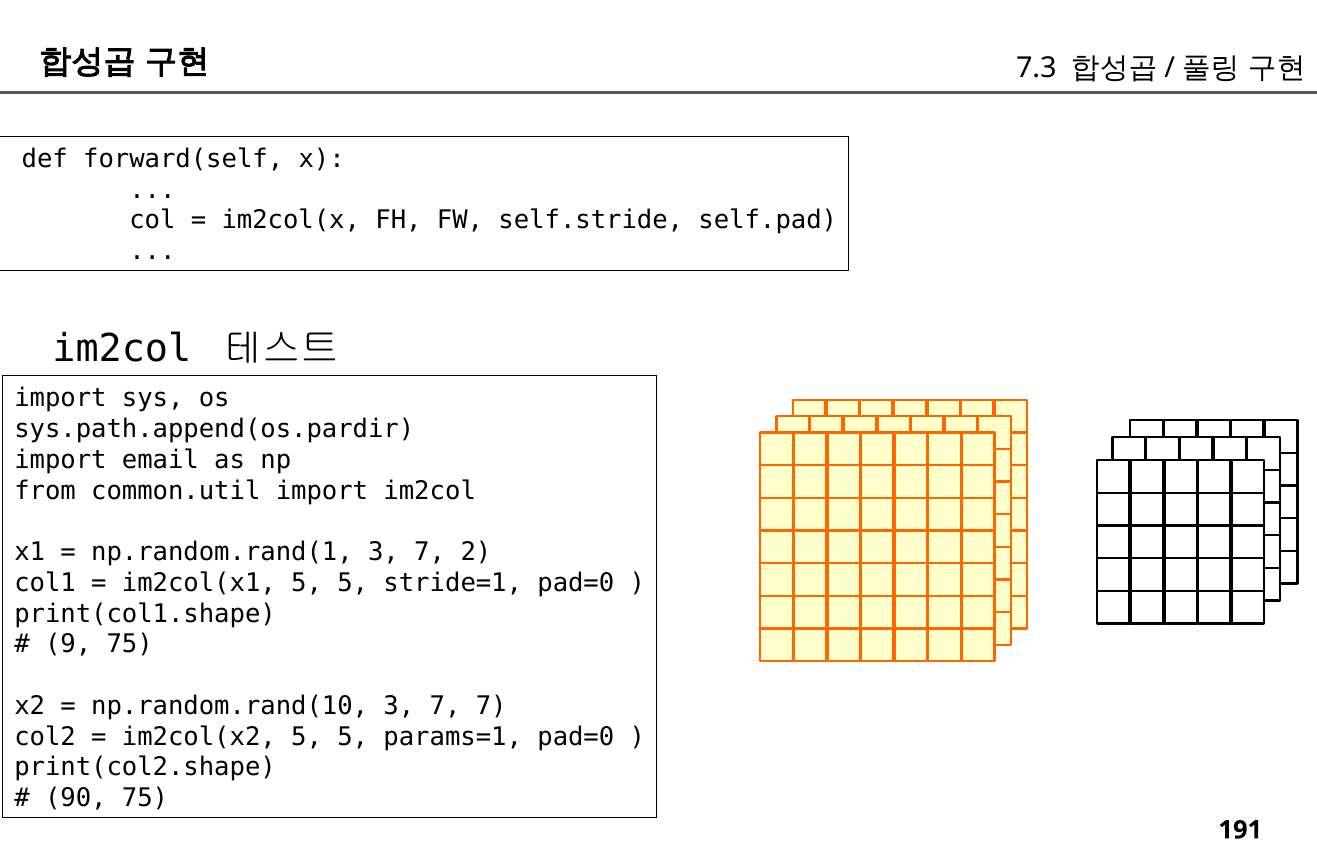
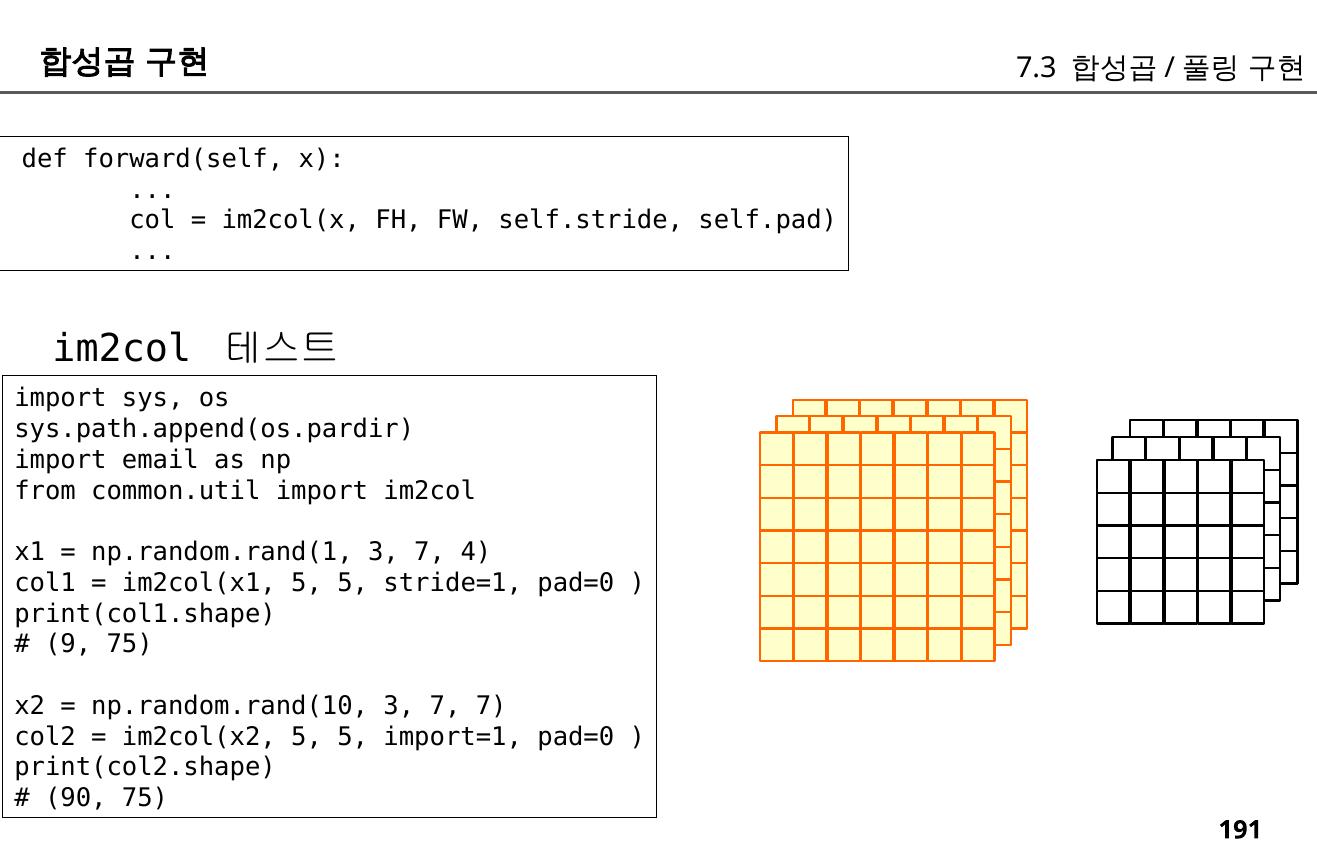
2: 2 -> 4 (476, 552)
params=1: params=1 -> import=1 (453, 737)
